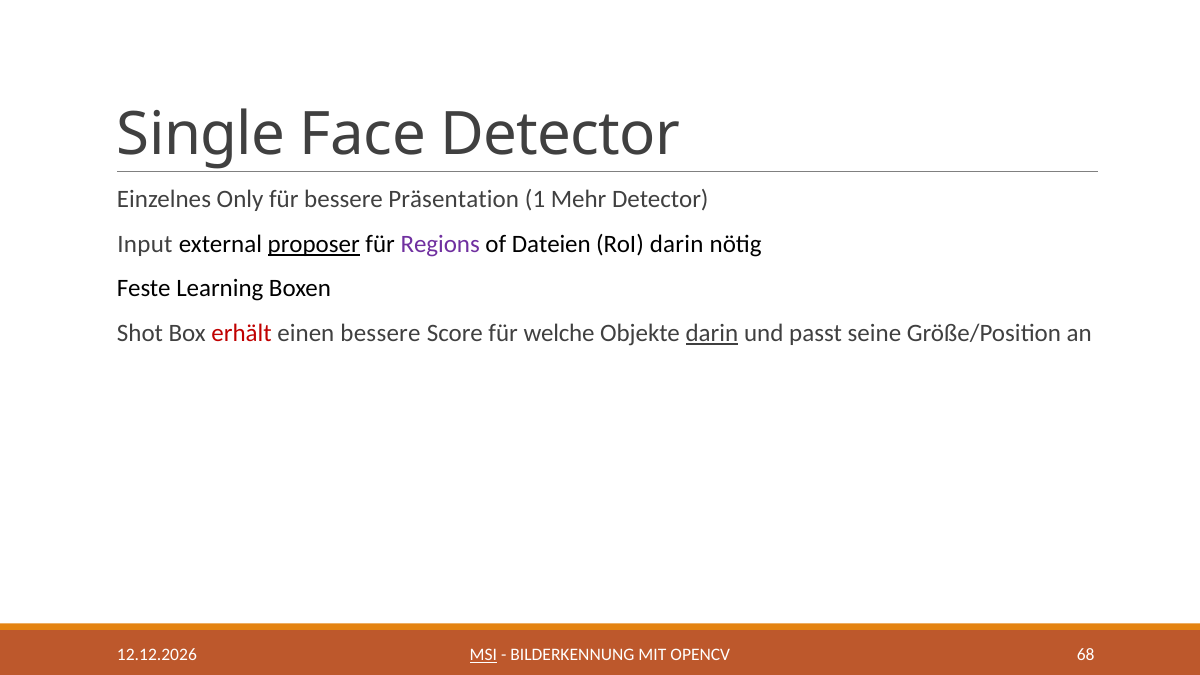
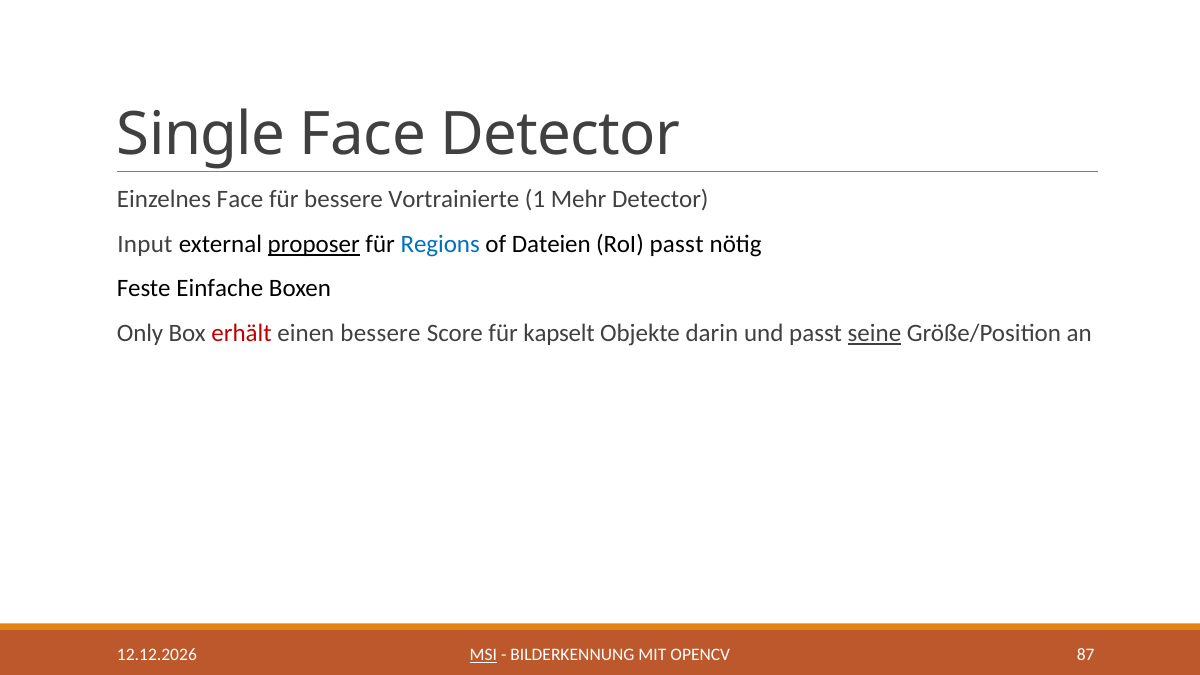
Einzelnes Only: Only -> Face (240, 200)
Präsentation: Präsentation -> Vortrainierte (454, 200)
Regions colour: purple -> blue (440, 244)
RoI darin: darin -> passt (677, 244)
Learning: Learning -> Einfache (220, 289)
Shot: Shot -> Only (140, 333)
welche: welche -> kapselt (559, 333)
darin underline: present -> none (712, 333)
seine underline: none -> present (874, 333)
68: 68 -> 87 (1086, 655)
